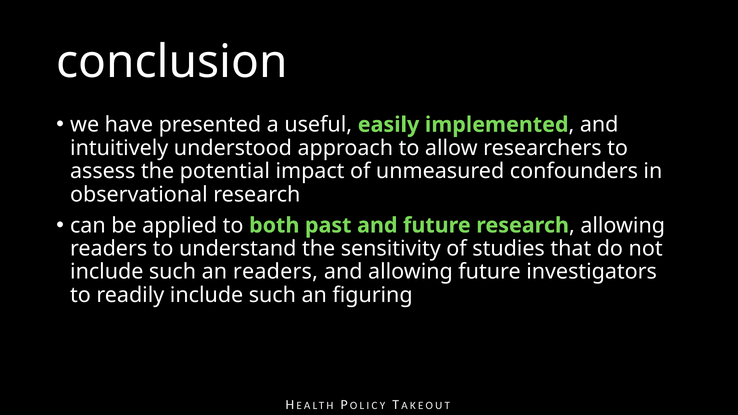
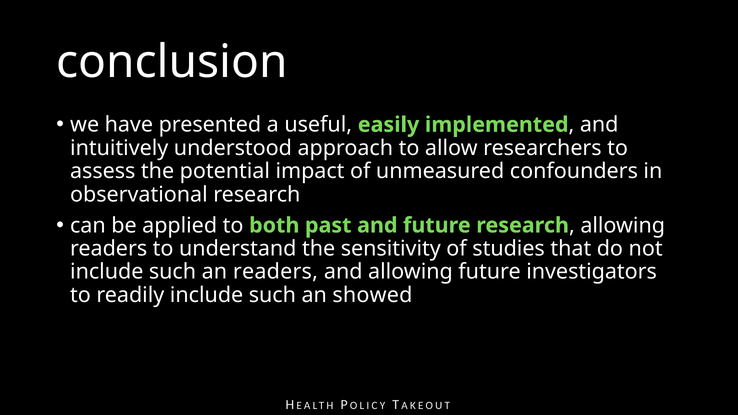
figuring: figuring -> showed (372, 295)
